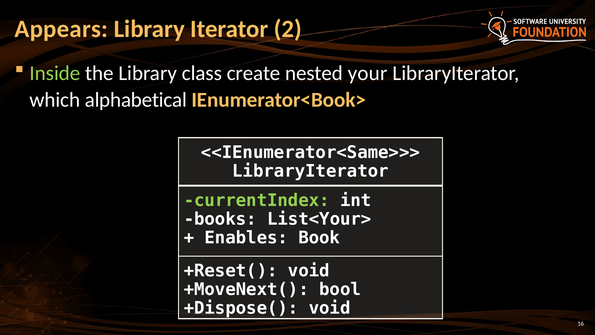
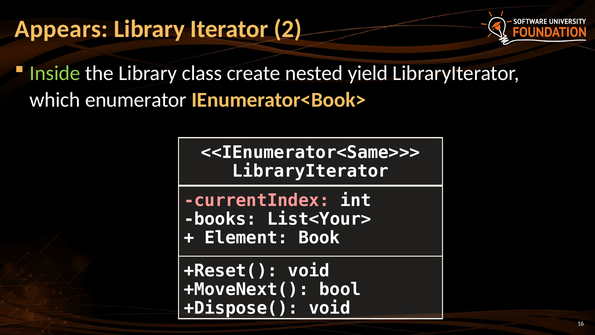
your: your -> yield (368, 73)
alphabetical: alphabetical -> enumerator (136, 100)
currentIndex colour: light green -> pink (257, 200)
Enables: Enables -> Element (246, 238)
